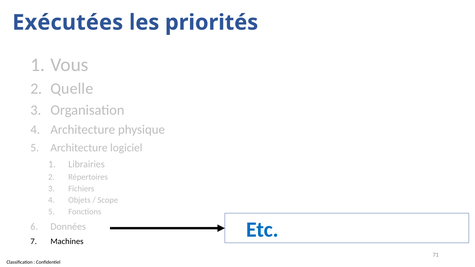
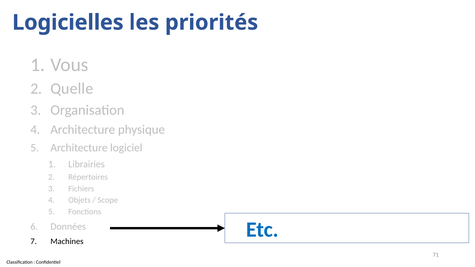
Exécutées: Exécutées -> Logicielles (68, 23)
